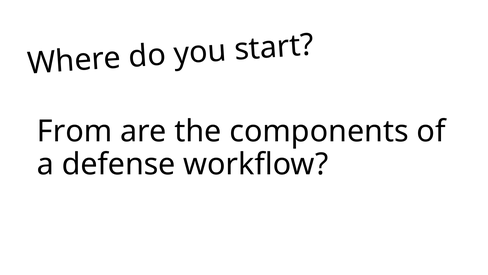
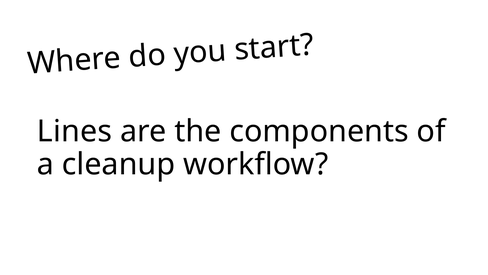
From: From -> Lines (75, 131)
defense: defense -> cleanup (119, 164)
